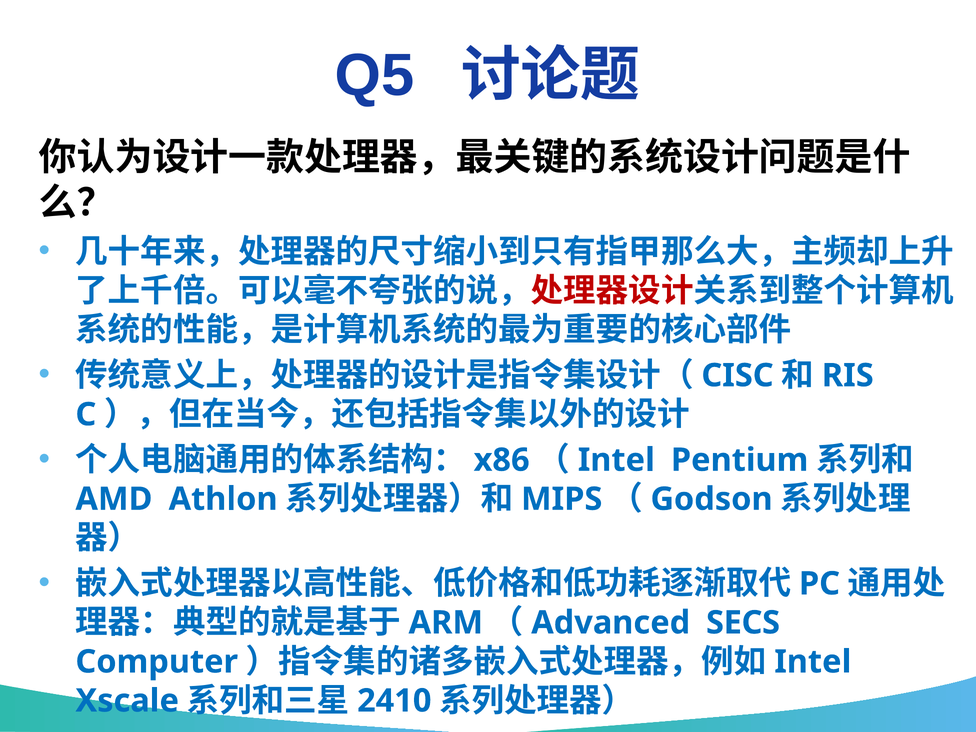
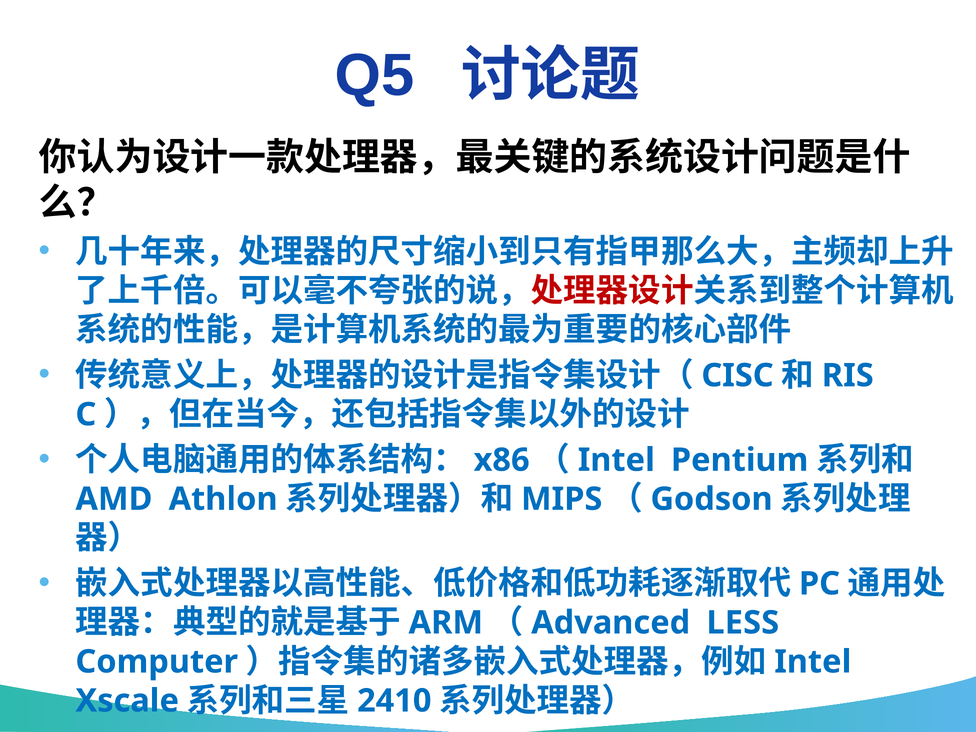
SECS: SECS -> LESS (743, 623)
